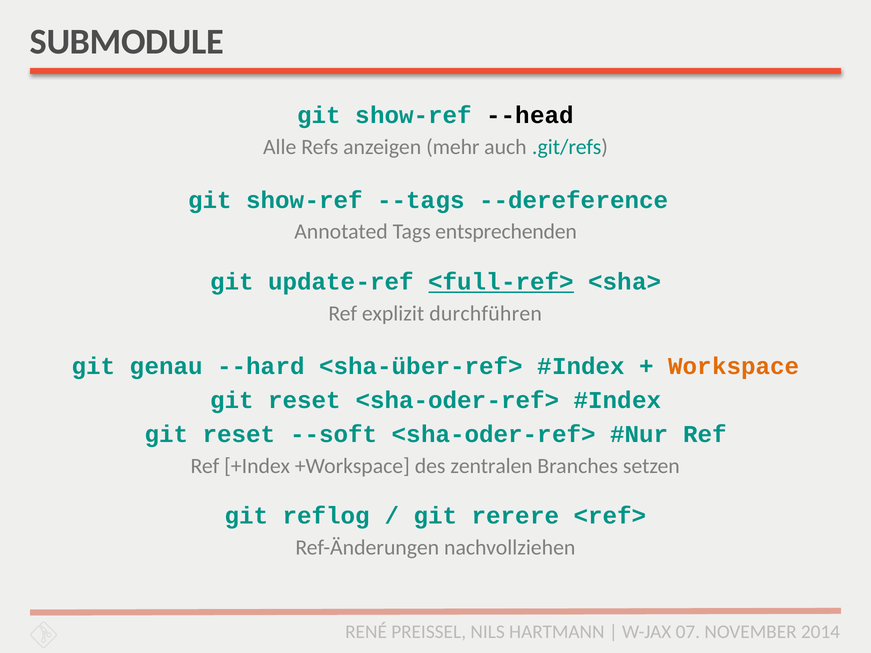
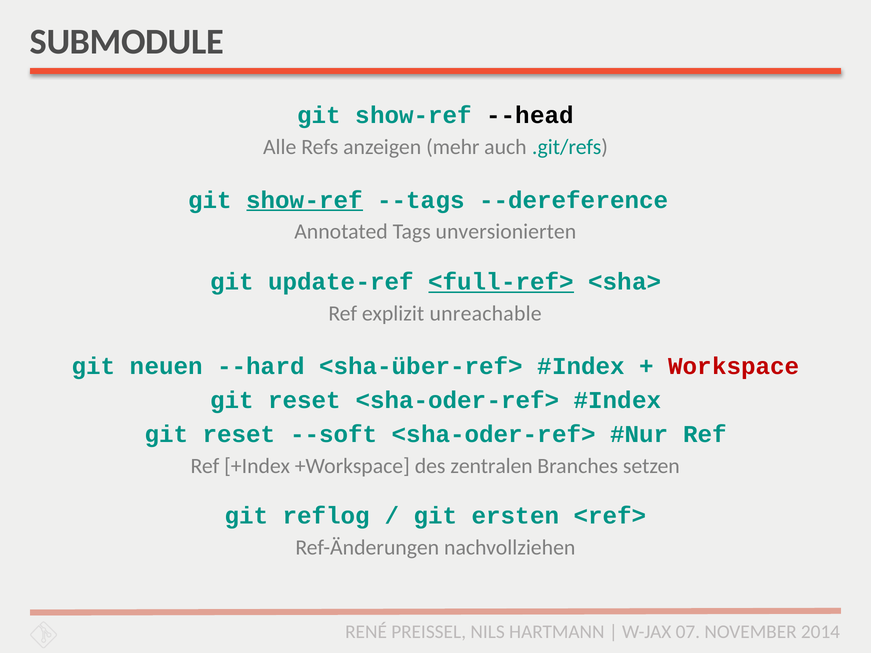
show-ref underline: none -> present (305, 200)
entsprechenden: entsprechenden -> unversionierten (506, 232)
durchführen: durchführen -> unreachable (486, 314)
genau: genau -> neuen (166, 367)
Workspace colour: orange -> red (734, 367)
rerere: rerere -> ersten (515, 516)
